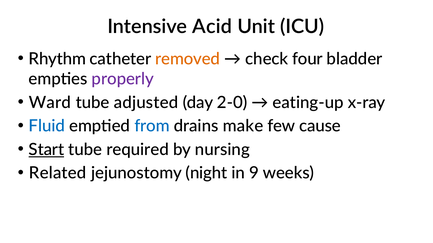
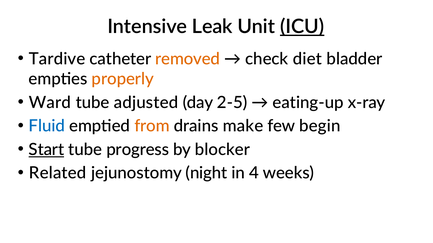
Acid: Acid -> Leak (212, 27)
ICU underline: none -> present (302, 27)
Rhythm: Rhythm -> Tardive (57, 59)
four: four -> diet (307, 59)
properly colour: purple -> orange (123, 79)
2-0: 2-0 -> 2-5 (232, 103)
from colour: blue -> orange (152, 126)
cause: cause -> begin (320, 126)
required: required -> progress (138, 150)
nursing: nursing -> blocker (222, 150)
9: 9 -> 4 (254, 174)
